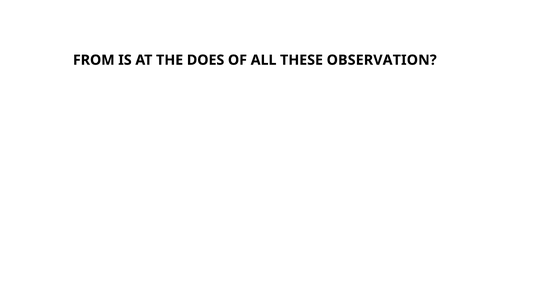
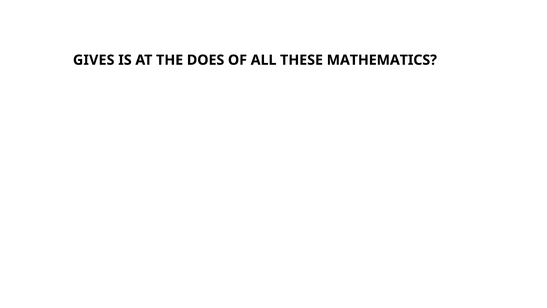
FROM: FROM -> GIVES (94, 60)
OBSERVATION: OBSERVATION -> MATHEMATICS (382, 60)
